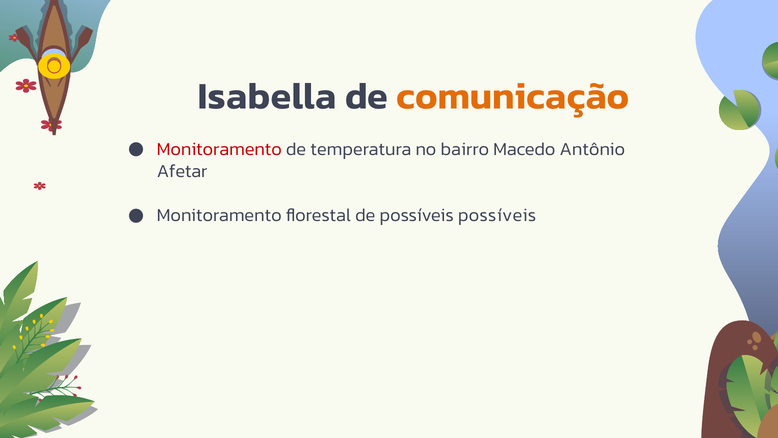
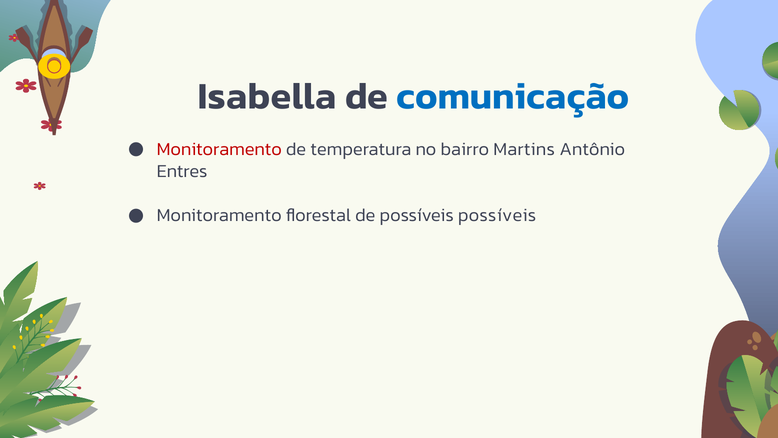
comunicação colour: orange -> blue (513, 96)
Macedo: Macedo -> Martins (524, 149)
Afetar: Afetar -> Entres (182, 171)
